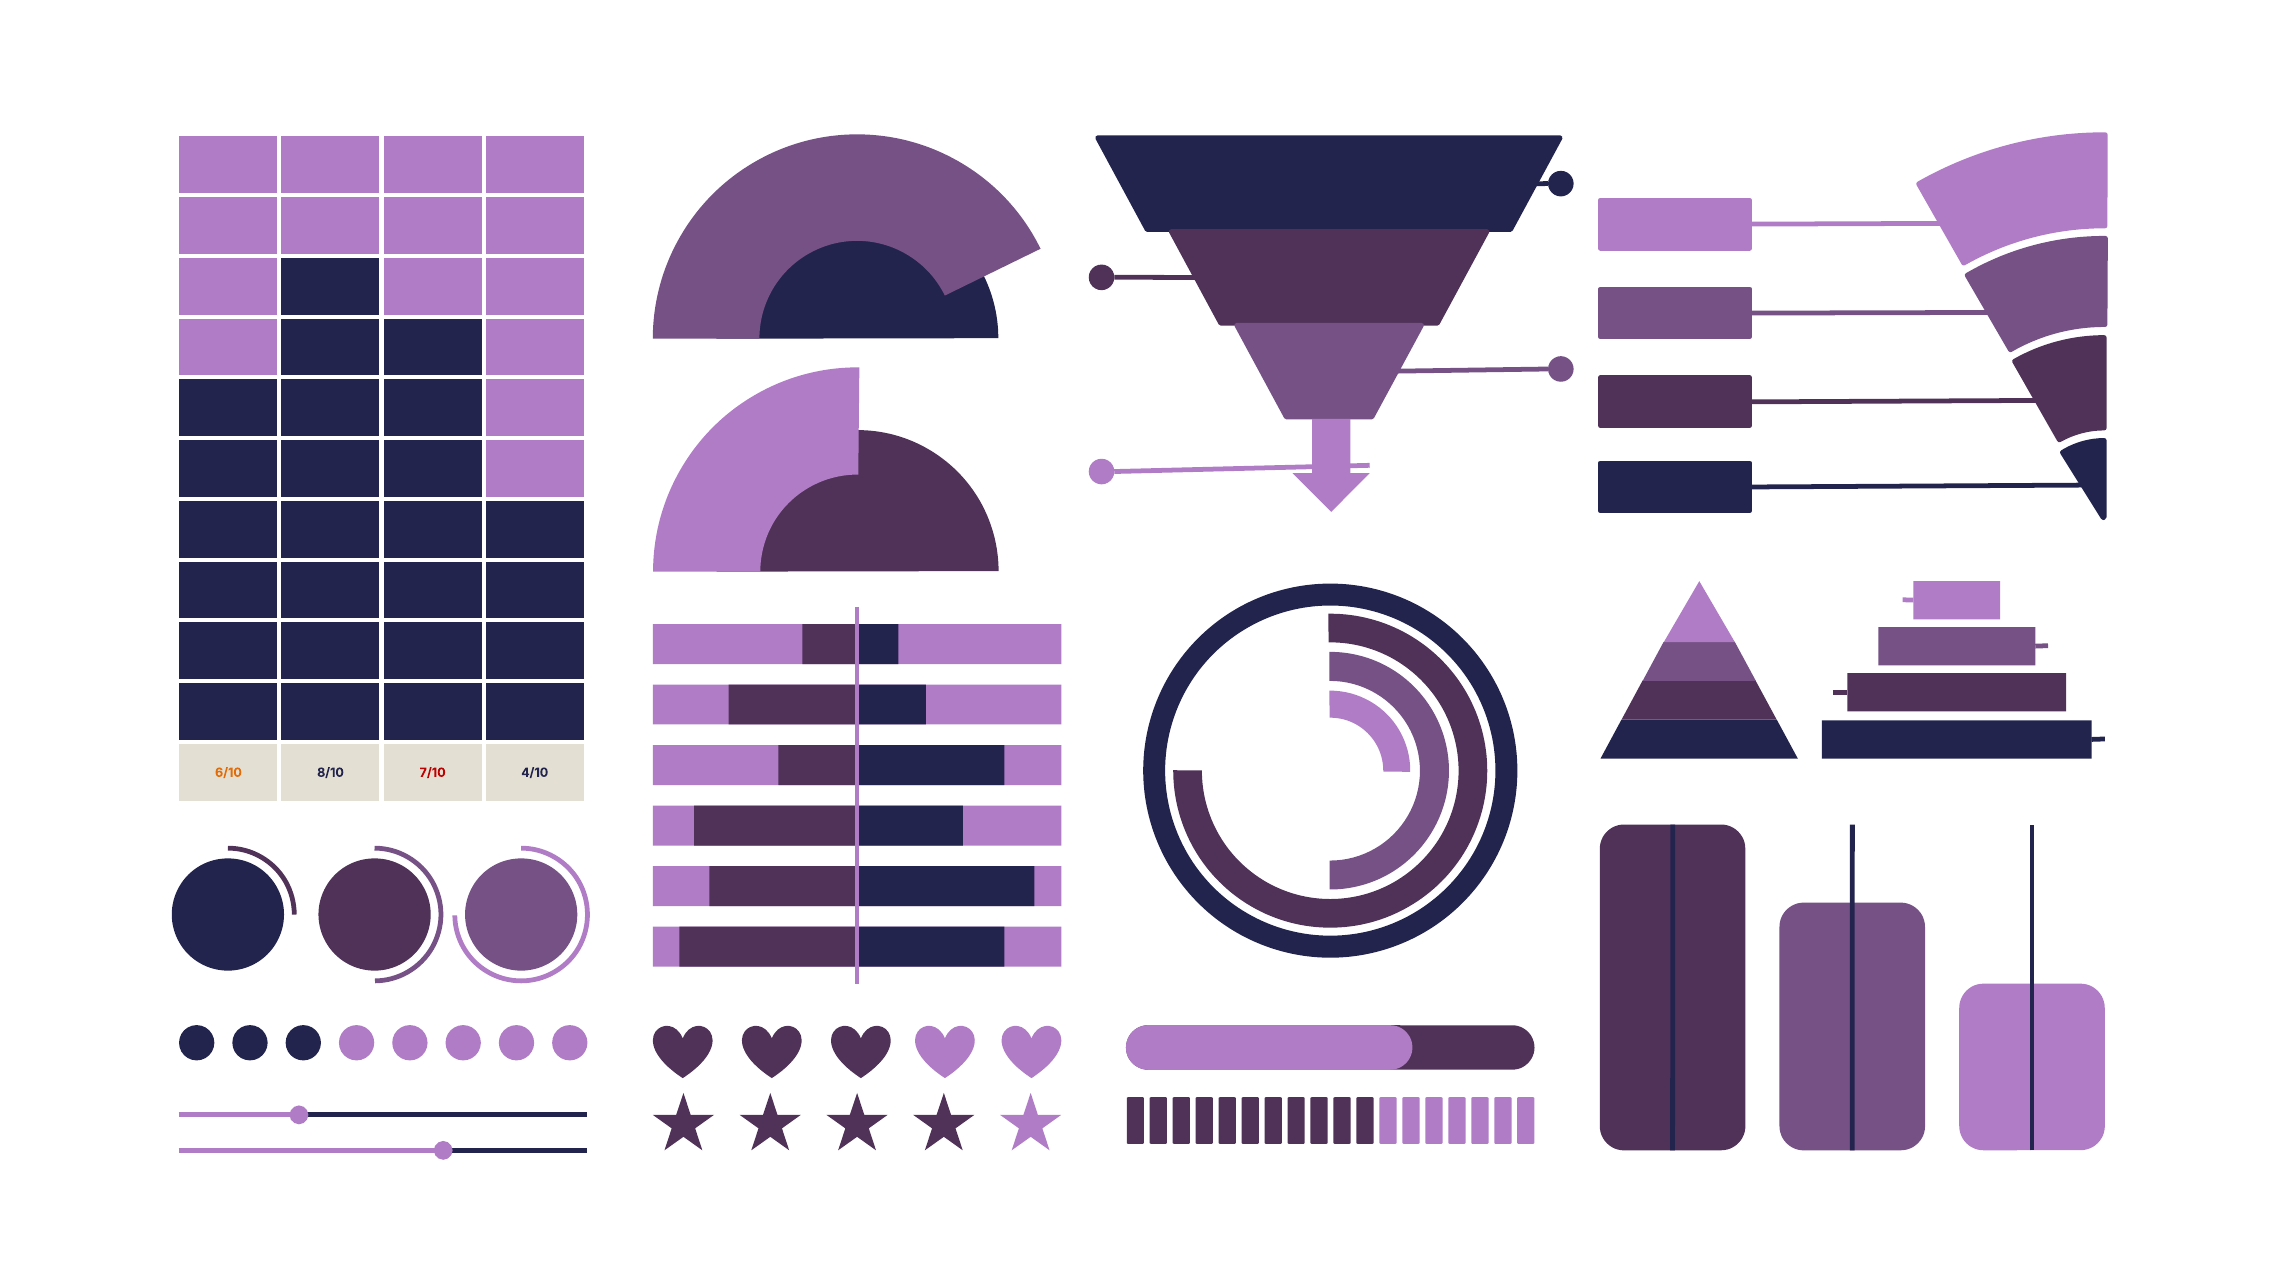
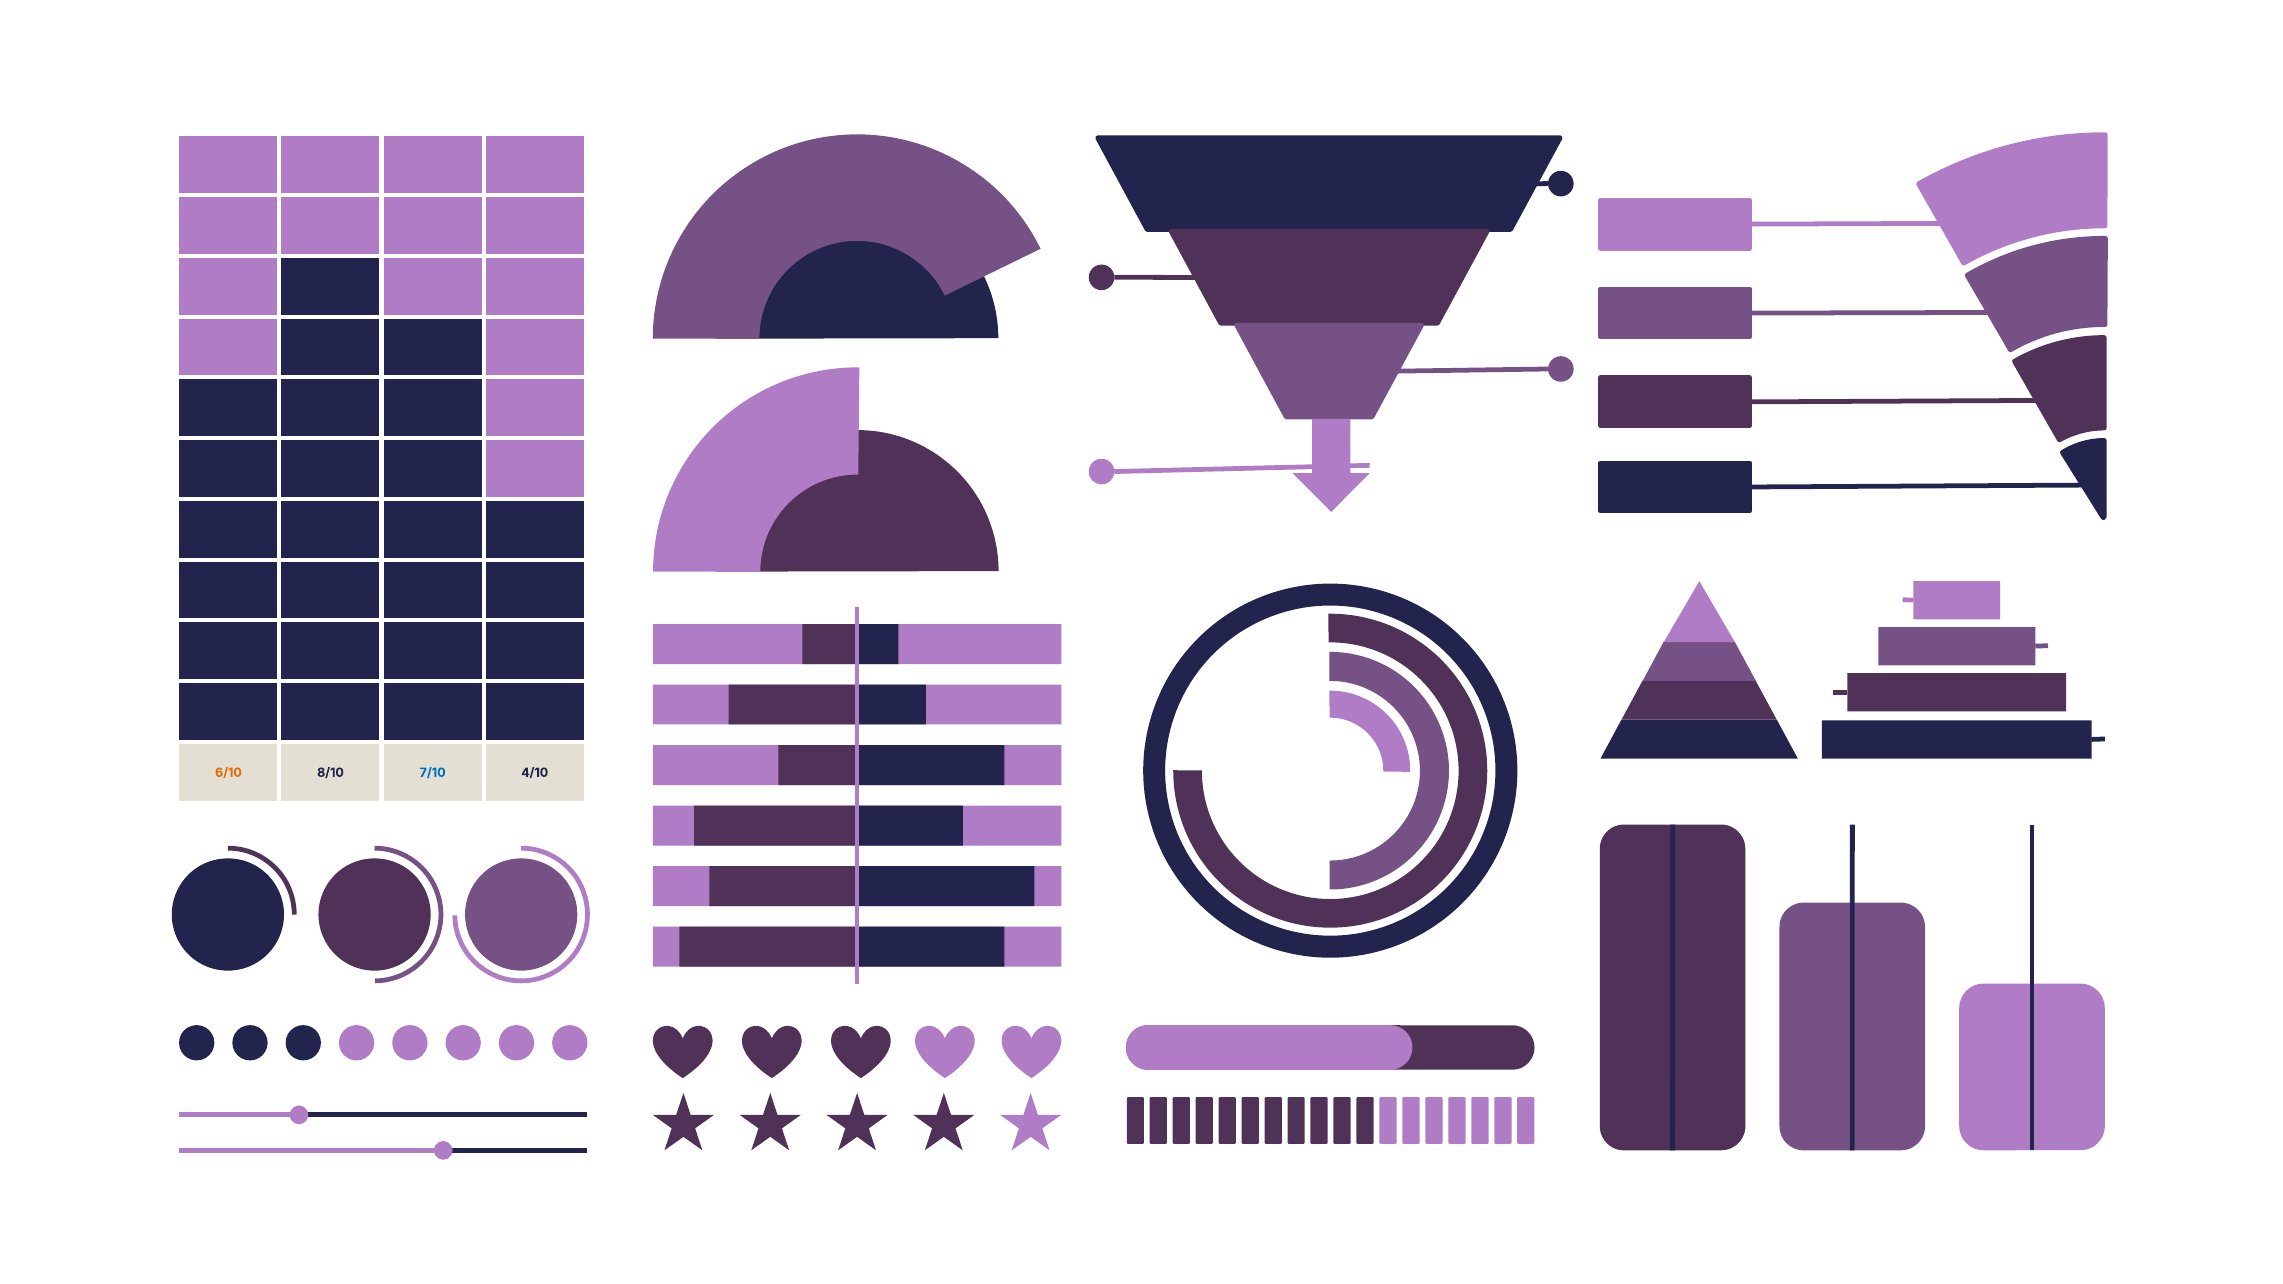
7/10 colour: red -> blue (433, 773)
